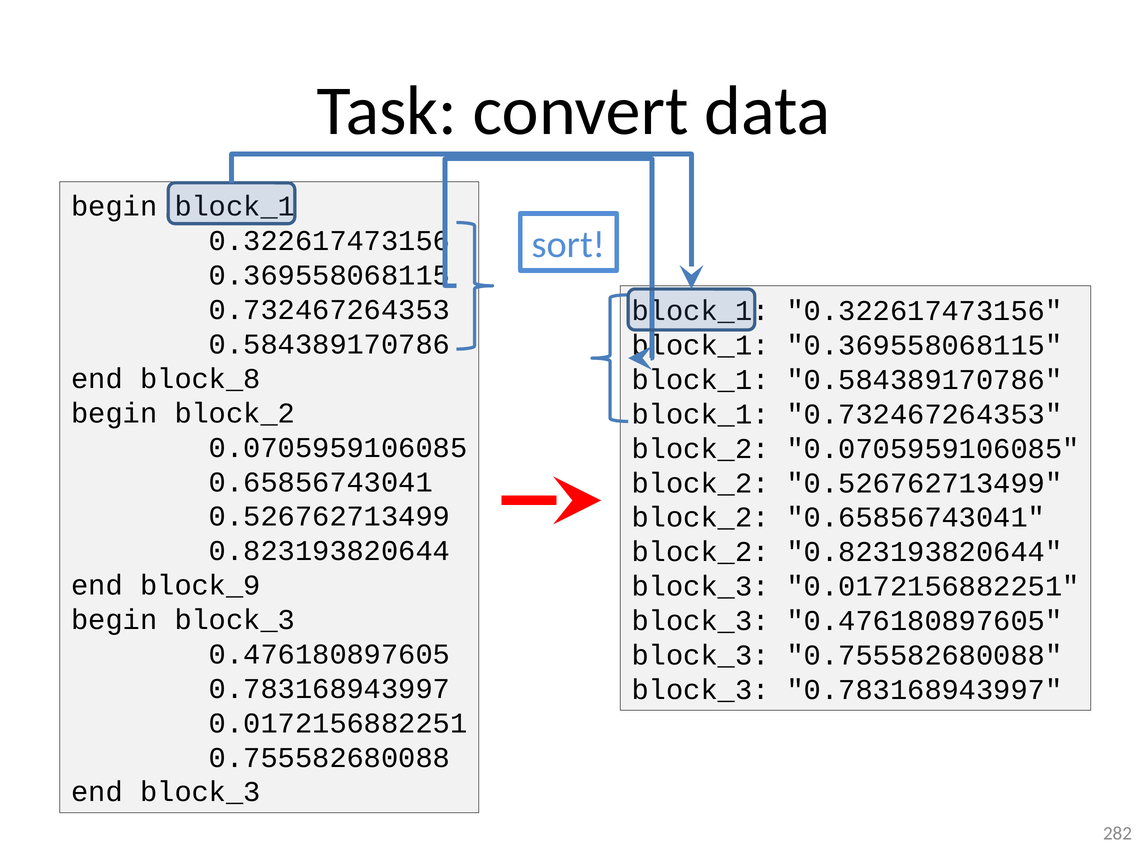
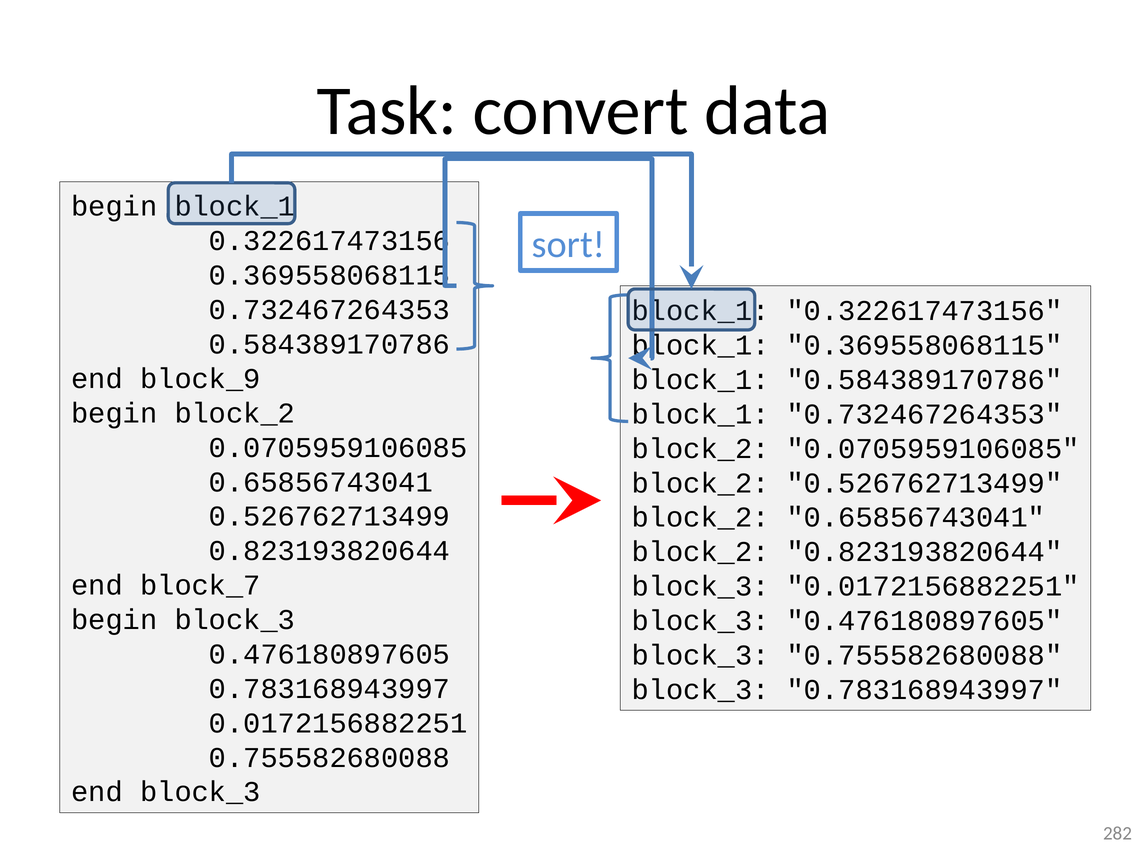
block_8: block_8 -> block_9 (200, 379)
block_9: block_9 -> block_7 (200, 585)
